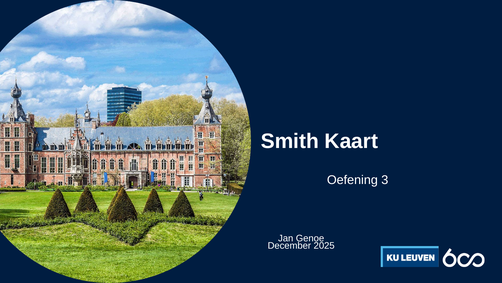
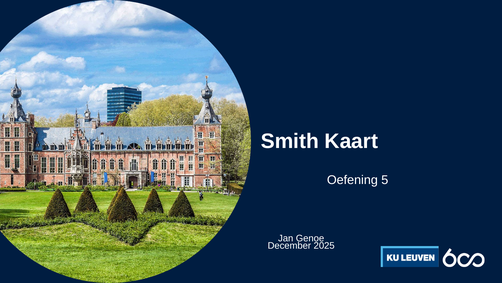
3: 3 -> 5 (385, 180)
